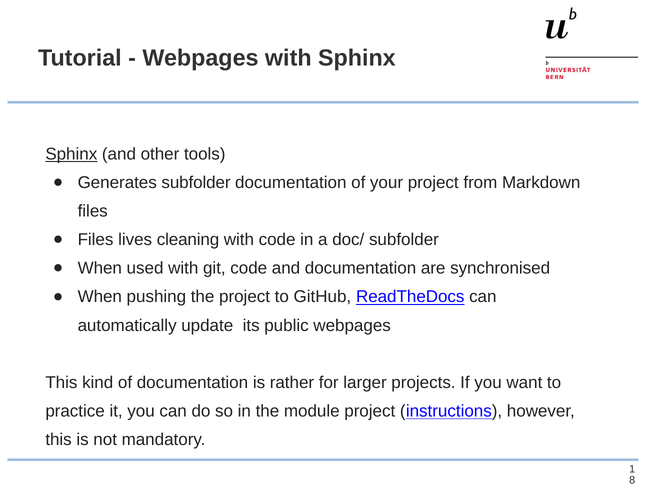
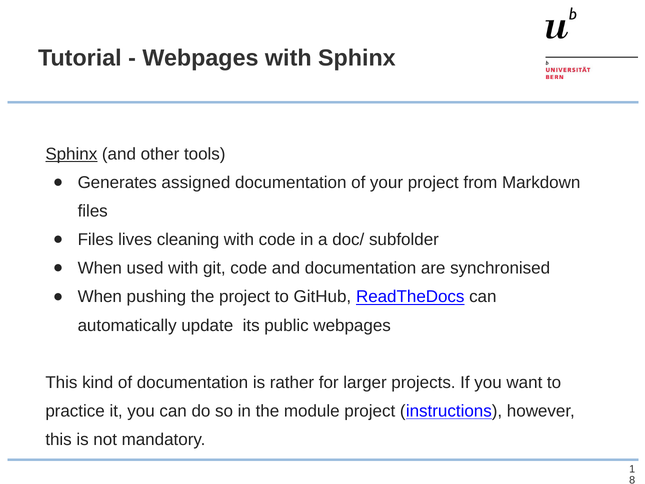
Generates subfolder: subfolder -> assigned (196, 182)
